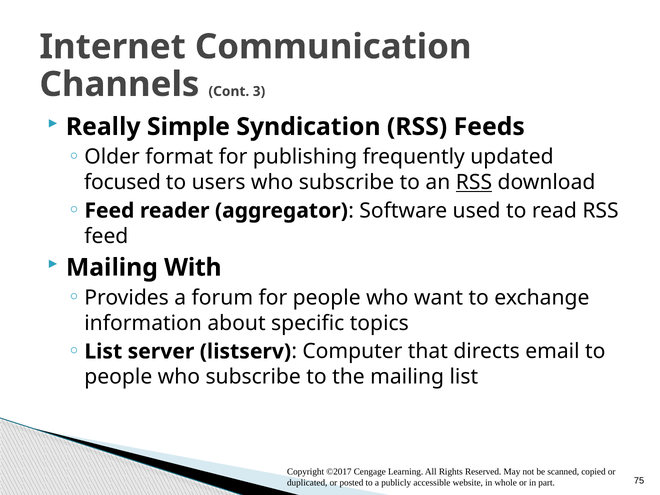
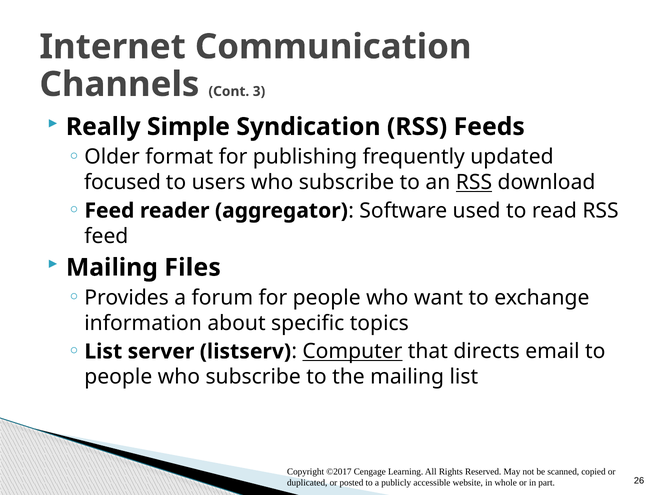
With: With -> Files (193, 268)
Computer underline: none -> present (352, 351)
75: 75 -> 26 (639, 481)
